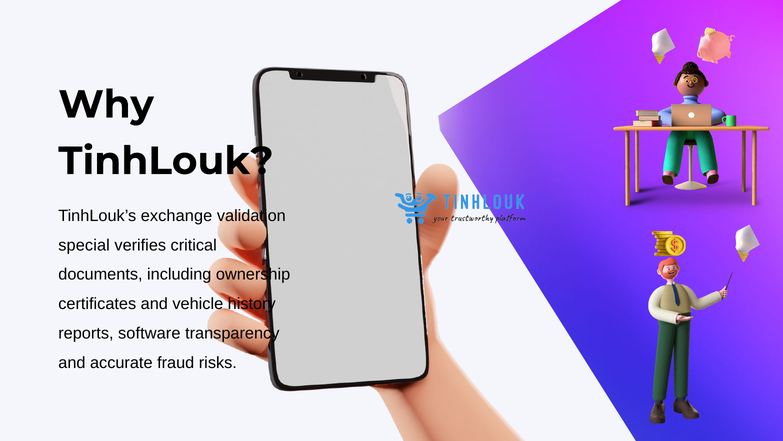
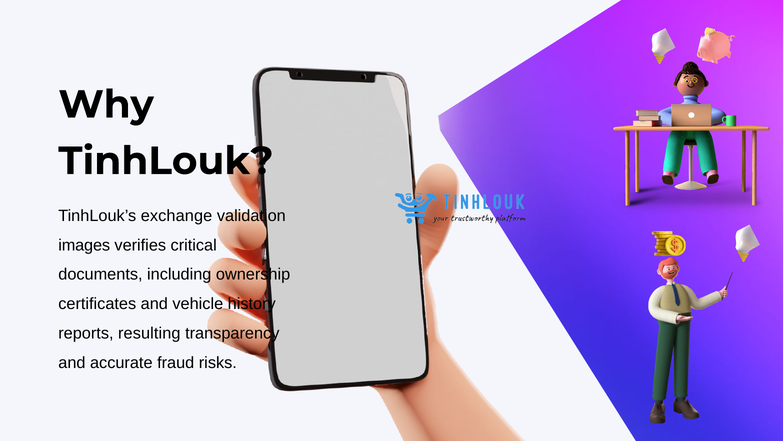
special: special -> images (84, 245)
software: software -> resulting (149, 333)
